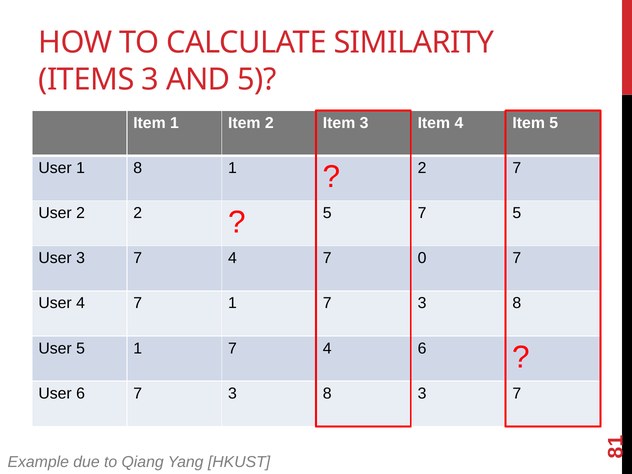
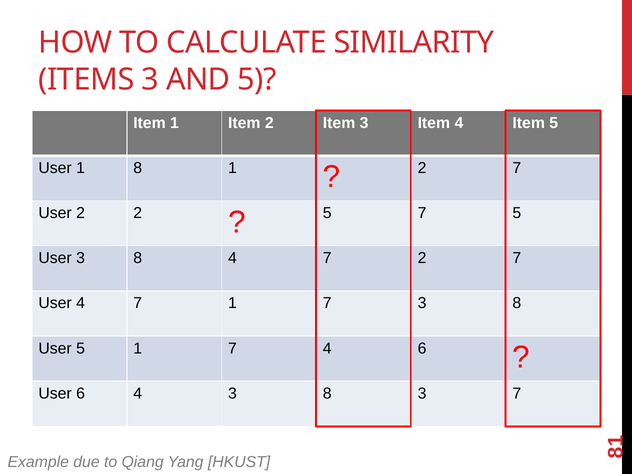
User 3 7: 7 -> 8 (138, 258)
7 0: 0 -> 2 (422, 258)
6 7: 7 -> 4 (138, 393)
